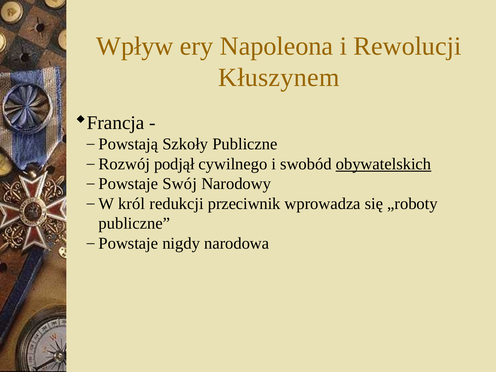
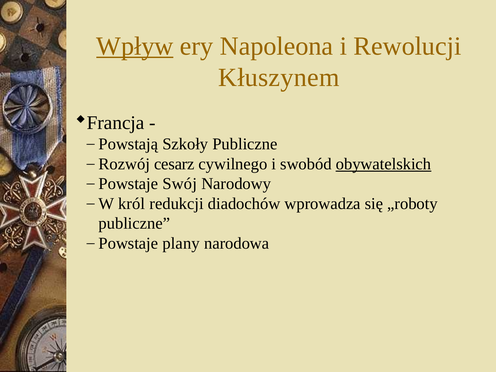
Wpływ underline: none -> present (135, 46)
podjął: podjął -> cesarz (174, 164)
przeciwnik: przeciwnik -> diadochów (244, 204)
nigdy: nigdy -> plany (181, 243)
